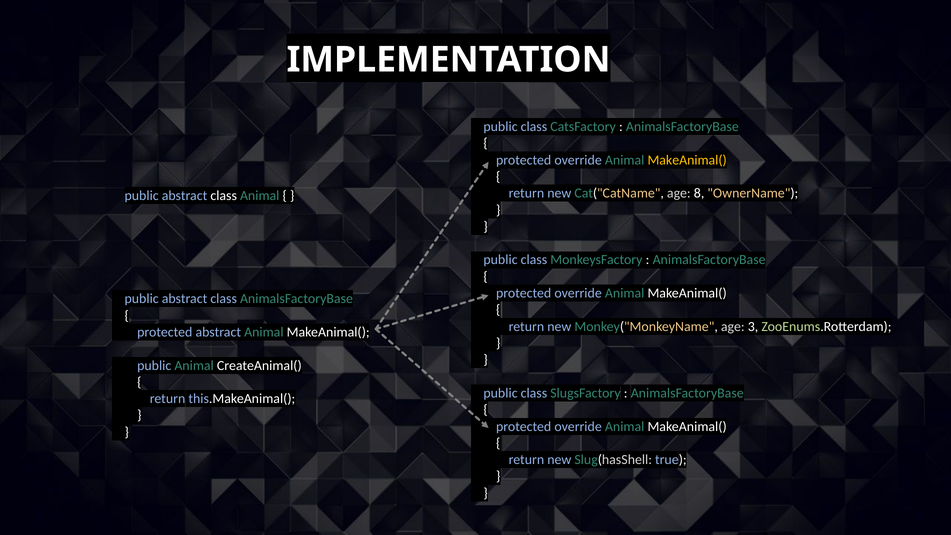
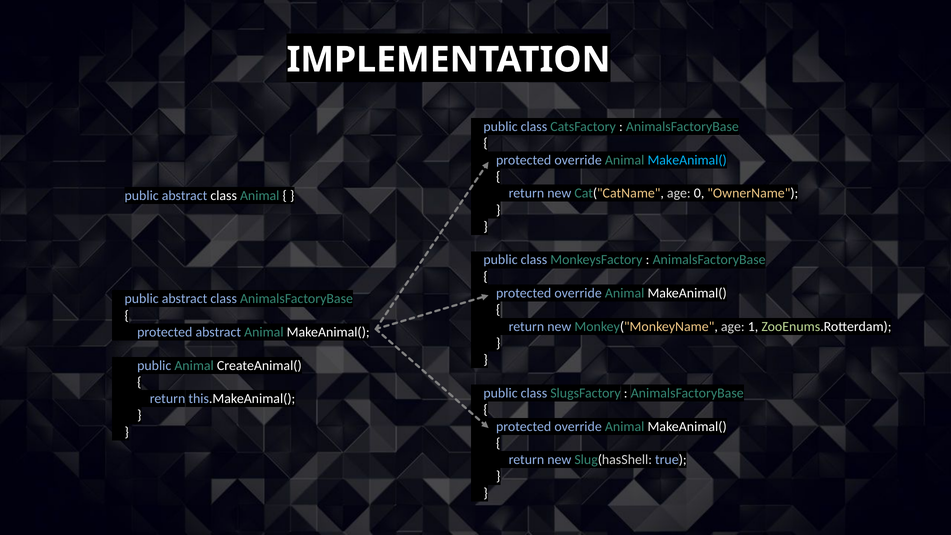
MakeAnimal( colour: yellow -> light blue (687, 160)
8: 8 -> 0 (699, 193)
3: 3 -> 1 (753, 326)
